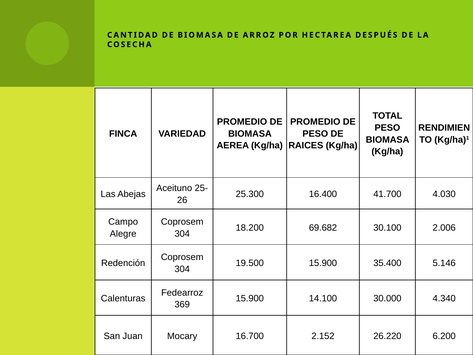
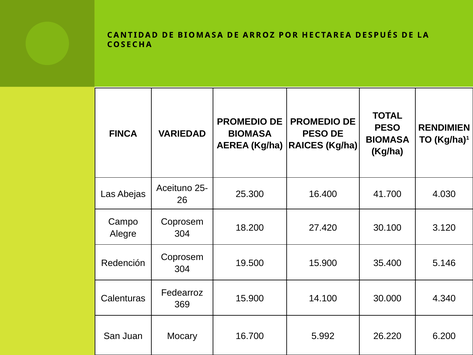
69.682: 69.682 -> 27.420 (323, 228)
2.006: 2.006 -> 3.120 (444, 228)
2.152: 2.152 -> 5.992 (323, 336)
